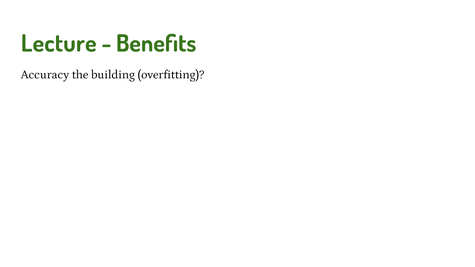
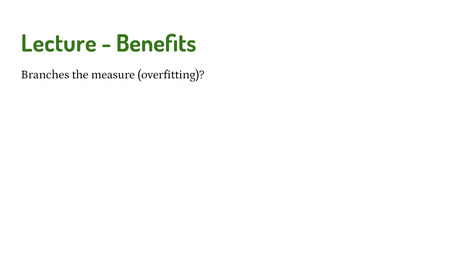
Accuracy: Accuracy -> Branches (45, 75)
building: building -> measure (113, 75)
